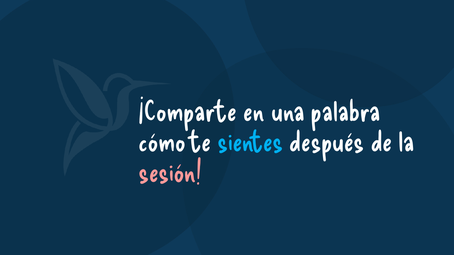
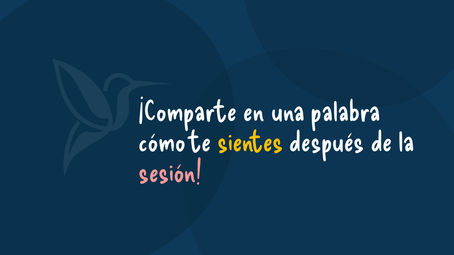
sientes colour: light blue -> yellow (250, 143)
